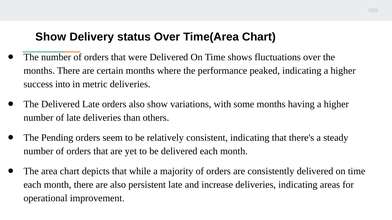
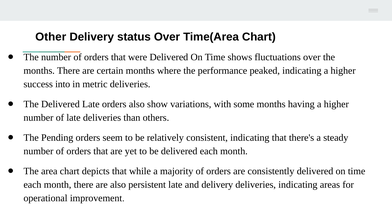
Show: Show -> Other (51, 37)
and increase: increase -> delivery (217, 185)
